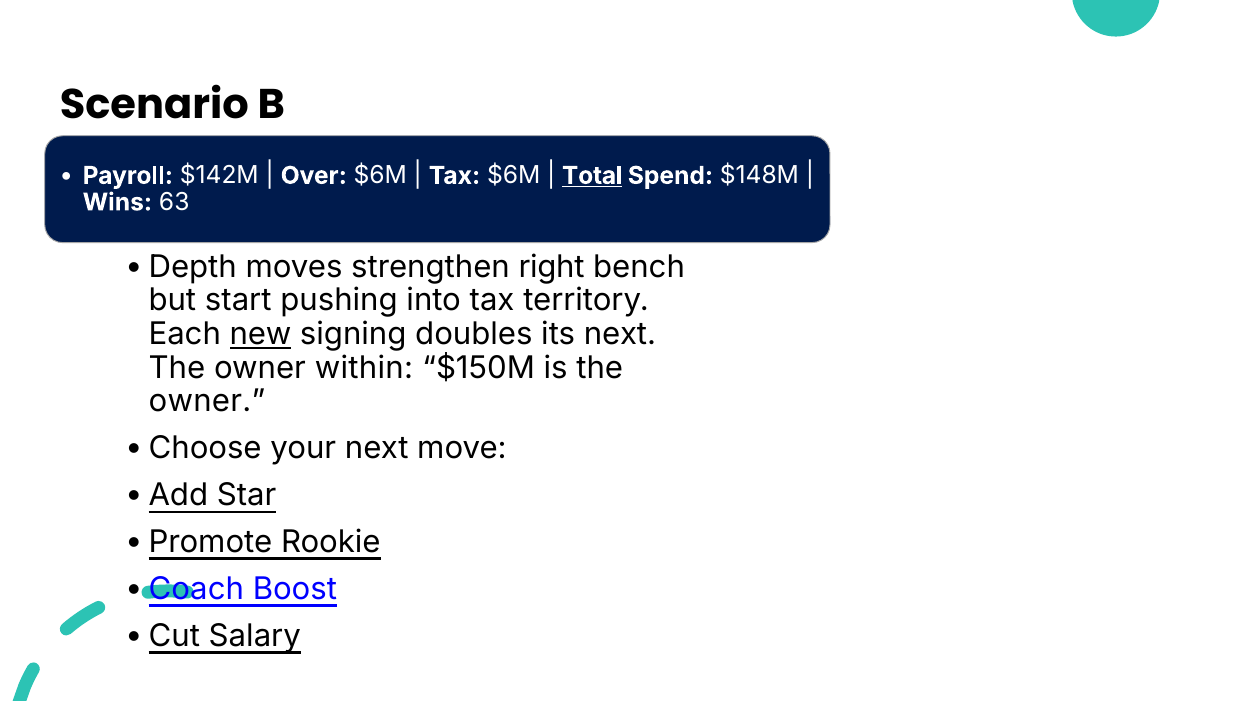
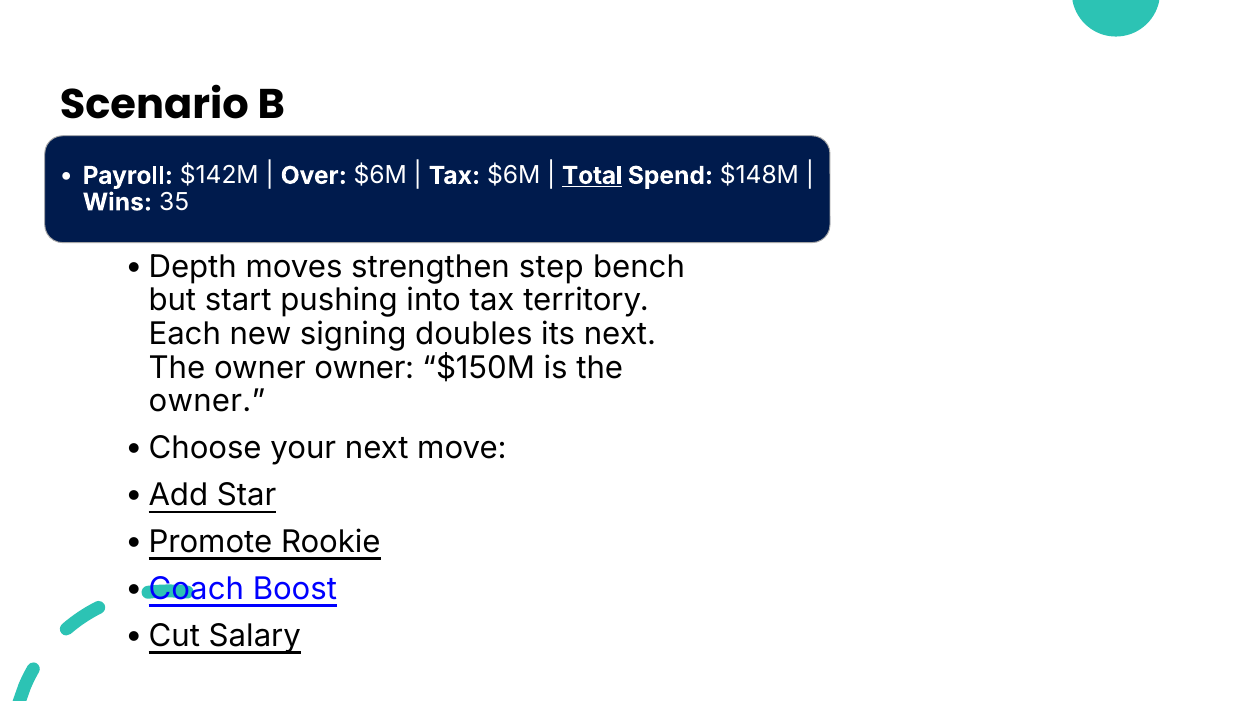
63: 63 -> 35 (174, 202)
right: right -> step (551, 267)
new underline: present -> none (261, 334)
owner within: within -> owner (364, 368)
